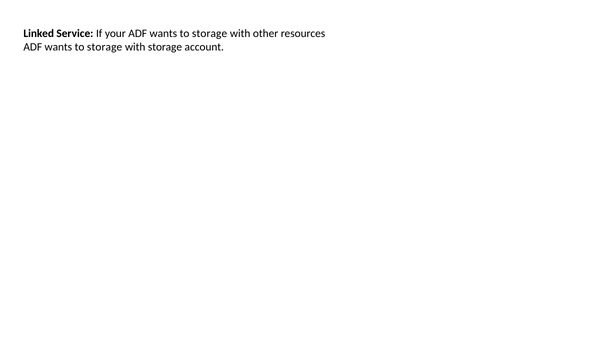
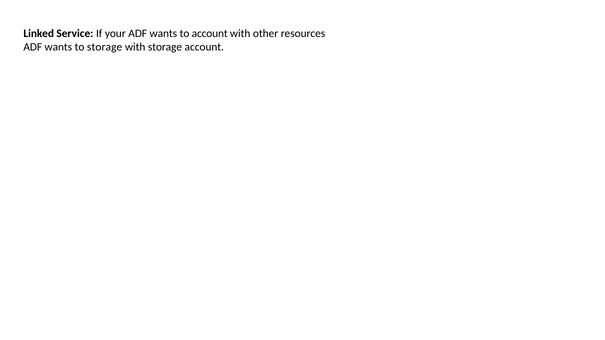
storage: storage -> account (210, 33)
